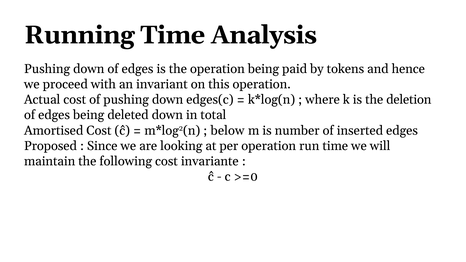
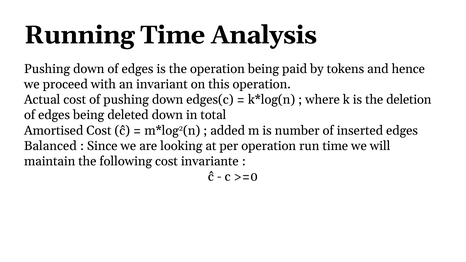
below: below -> added (228, 131)
Proposed: Proposed -> Balanced (50, 146)
